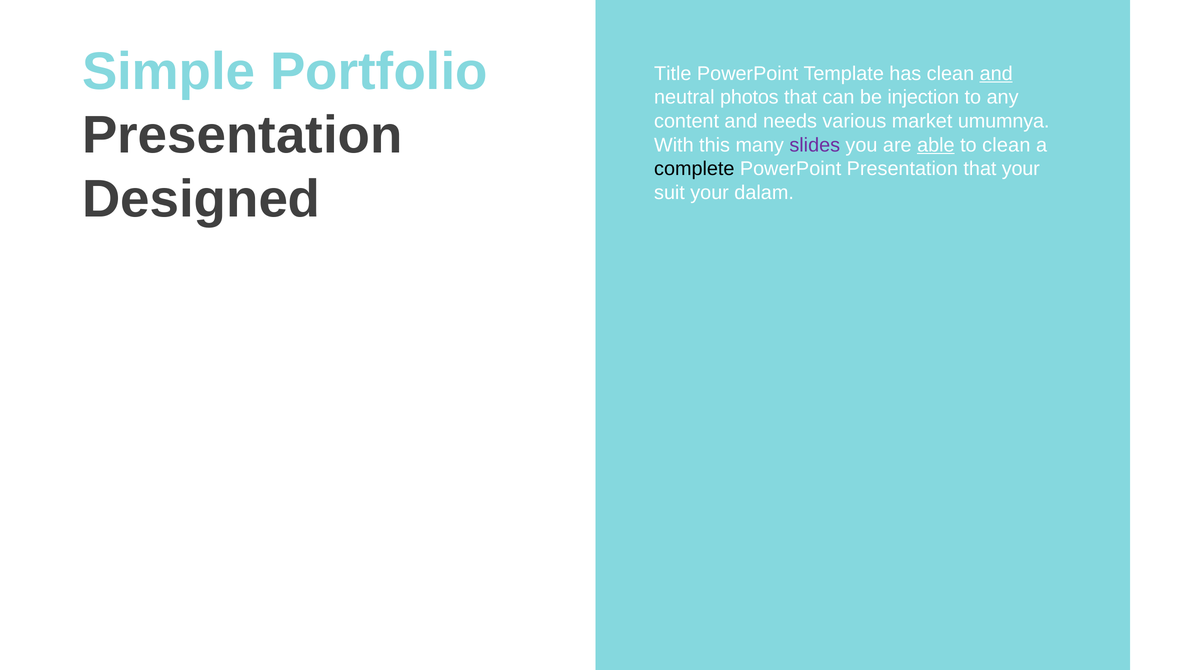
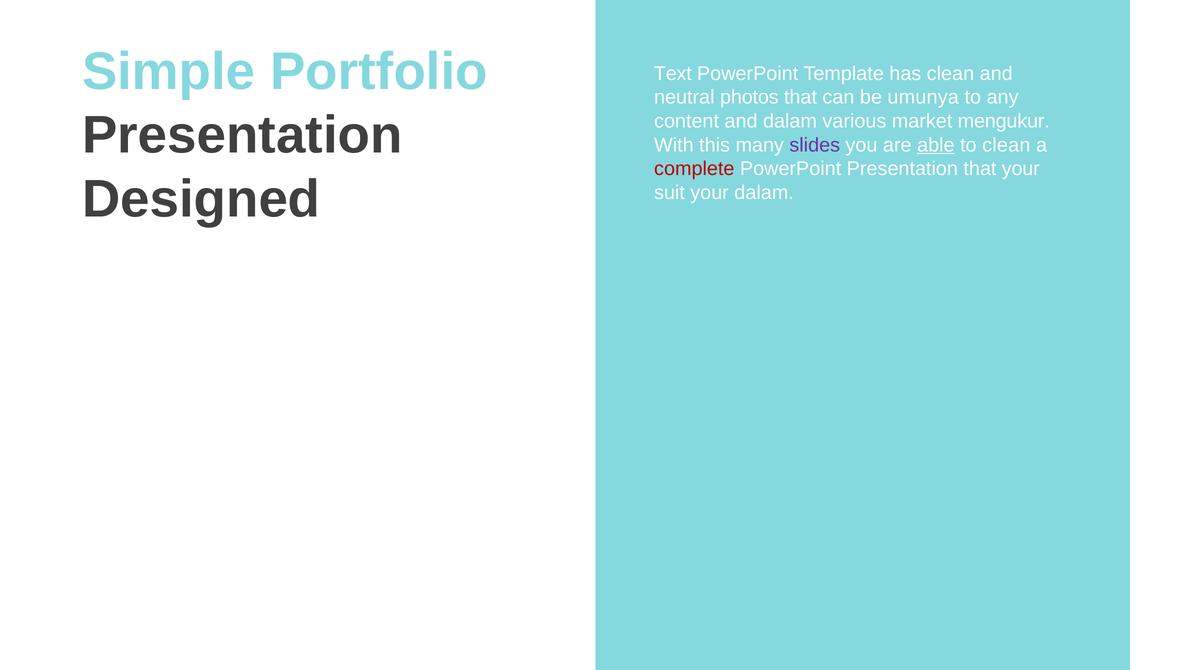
Title: Title -> Text (673, 74)
and underline: present -> none (996, 74)
injection: injection -> umunya (923, 97)
and needs: needs -> dalam (790, 121)
umumnya: umumnya -> mengukur (1004, 121)
complete colour: black -> red (694, 169)
